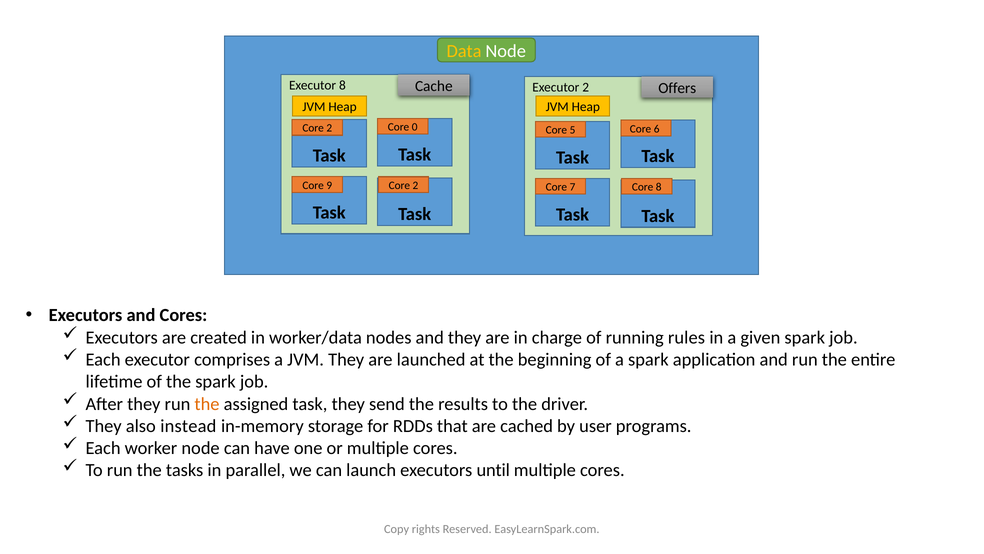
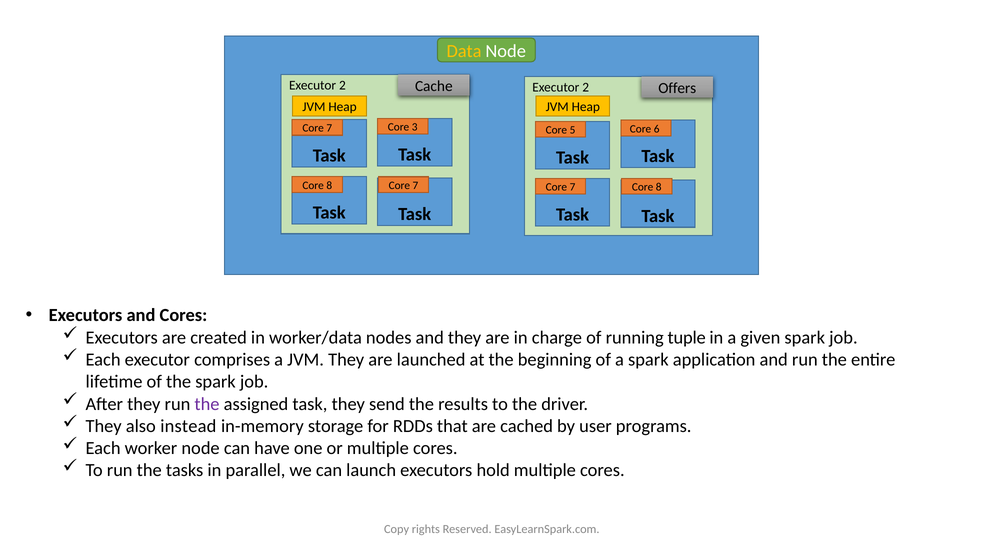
8: 8 -> 2 (342, 85)
0: 0 -> 3 (415, 127)
2: 2 -> 7 (329, 128)
9: 9 -> 8 (329, 185)
2: 2 -> 7 (415, 185)
rules: rules -> tuple (687, 337)
the colour: orange -> purple (207, 404)
until: until -> hold (493, 470)
